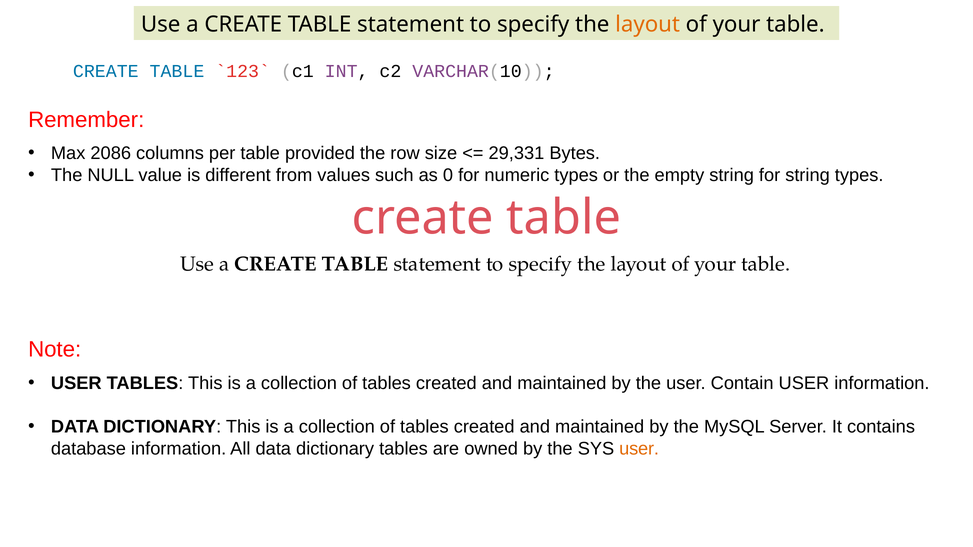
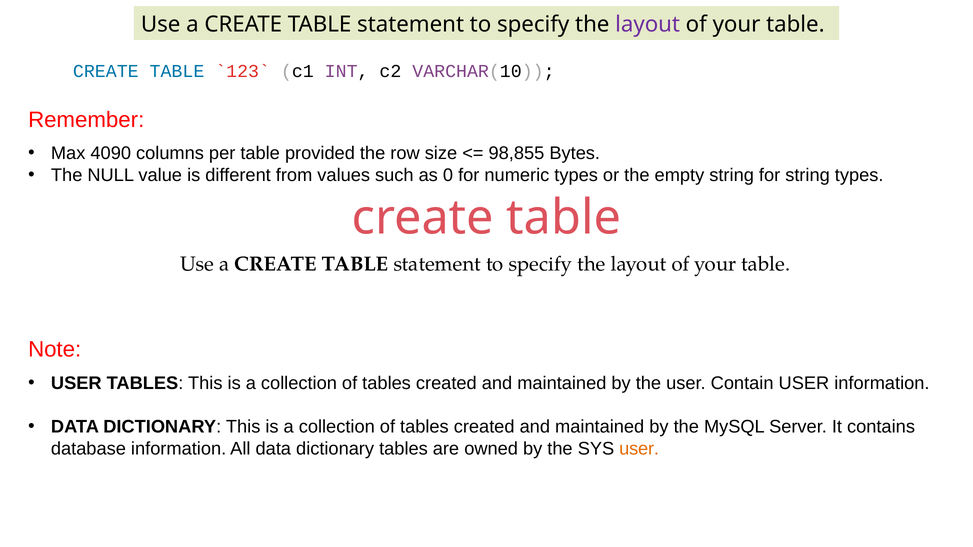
layout colour: orange -> purple (648, 25)
2086: 2086 -> 4090 (111, 154)
29,331: 29,331 -> 98,855 (516, 154)
